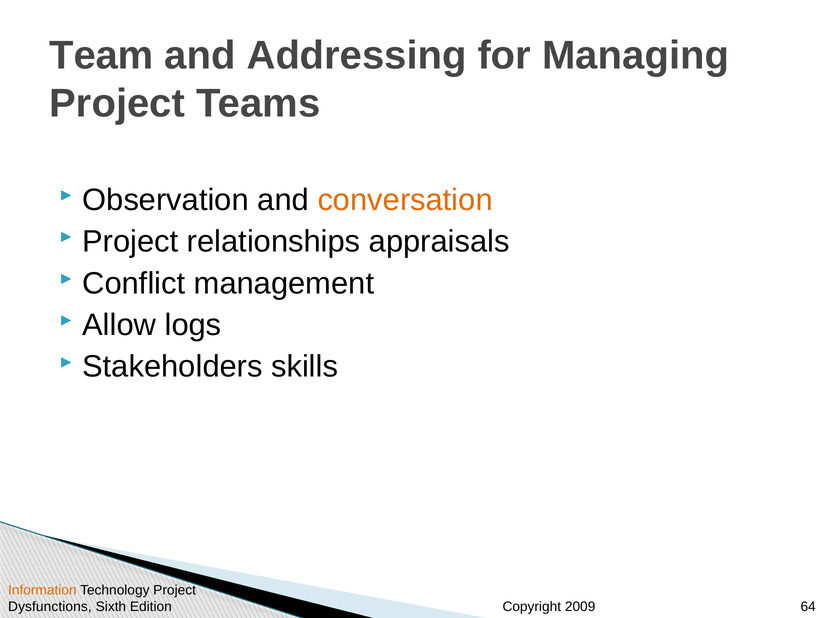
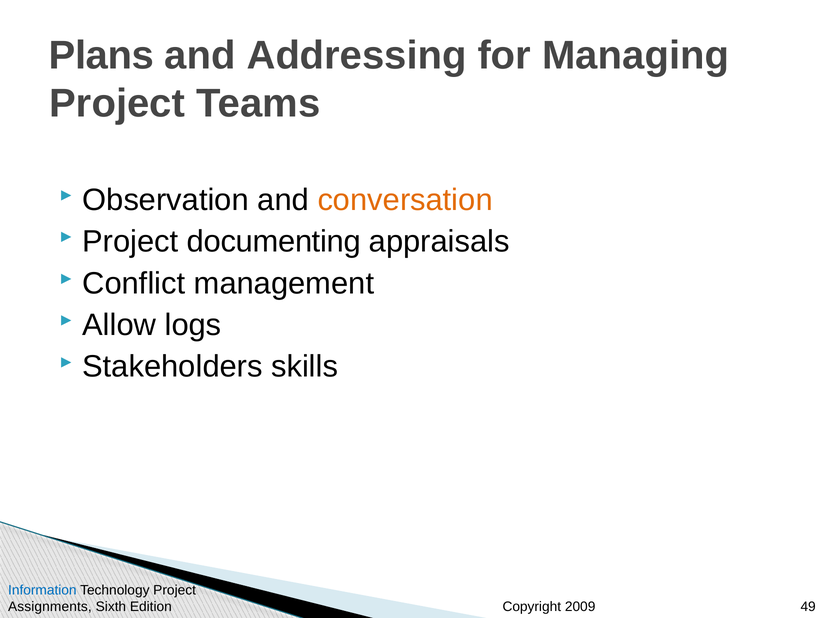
Team: Team -> Plans (101, 56)
relationships: relationships -> documenting (274, 242)
Information colour: orange -> blue (42, 590)
Dysfunctions: Dysfunctions -> Assignments (50, 607)
64: 64 -> 49 (808, 607)
